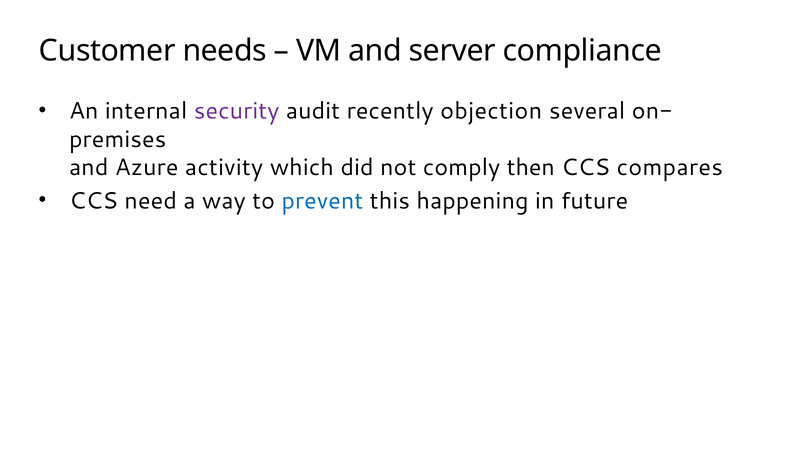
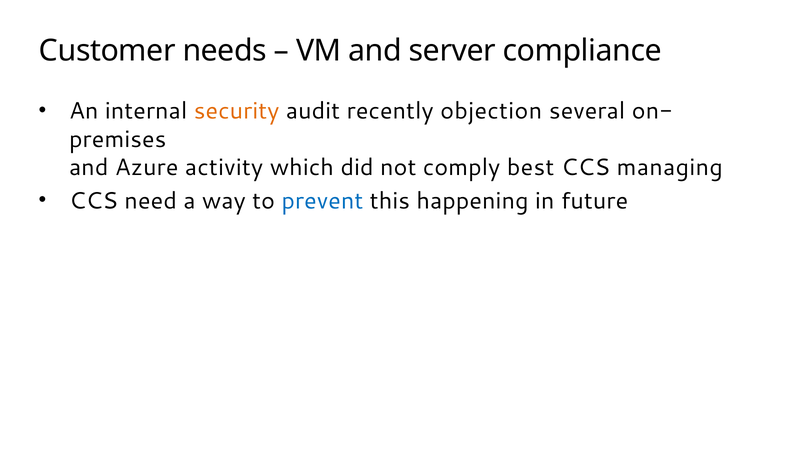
security colour: purple -> orange (237, 111)
then: then -> best (531, 167)
compares: compares -> managing (670, 167)
